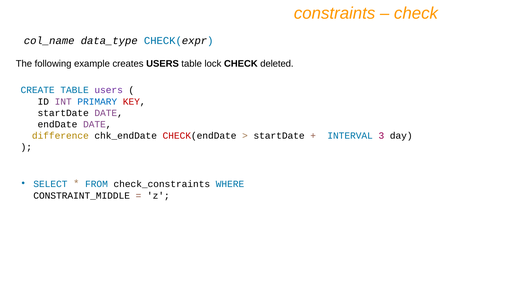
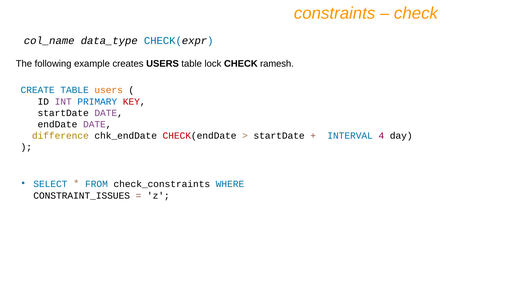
deleted: deleted -> ramesh (277, 64)
users colour: purple -> orange (109, 90)
3: 3 -> 4 (381, 136)
CONSTRAINT_MIDDLE: CONSTRAINT_MIDDLE -> CONSTRAINT_ISSUES (82, 196)
